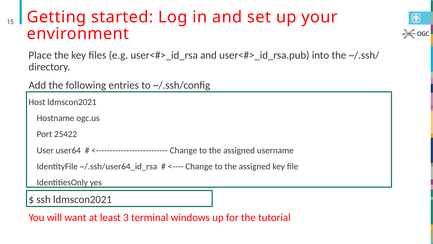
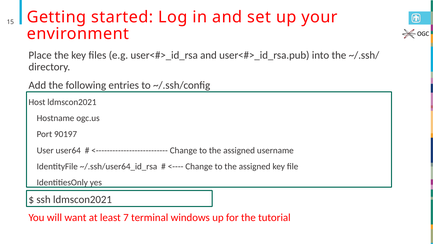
25422: 25422 -> 90197 (66, 134)
3: 3 -> 7 (126, 217)
